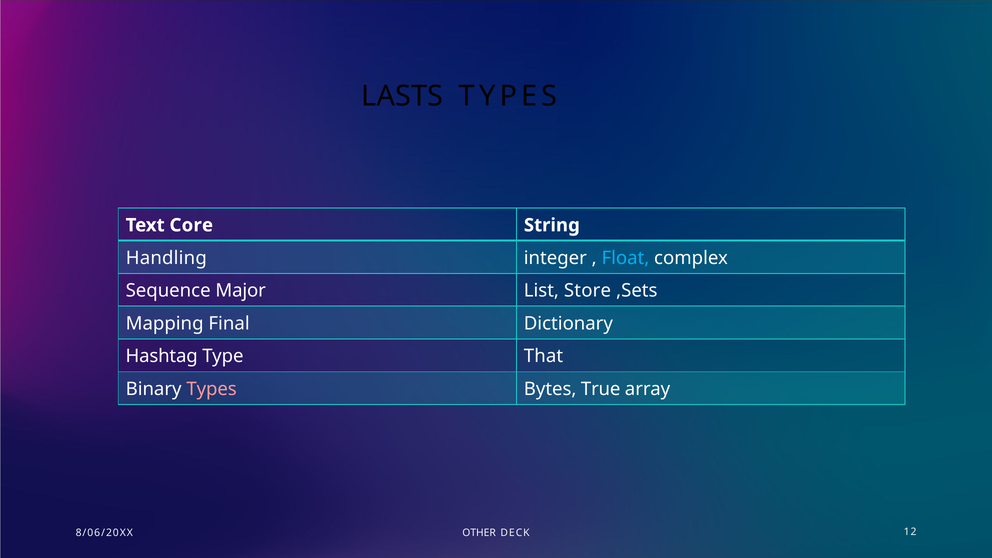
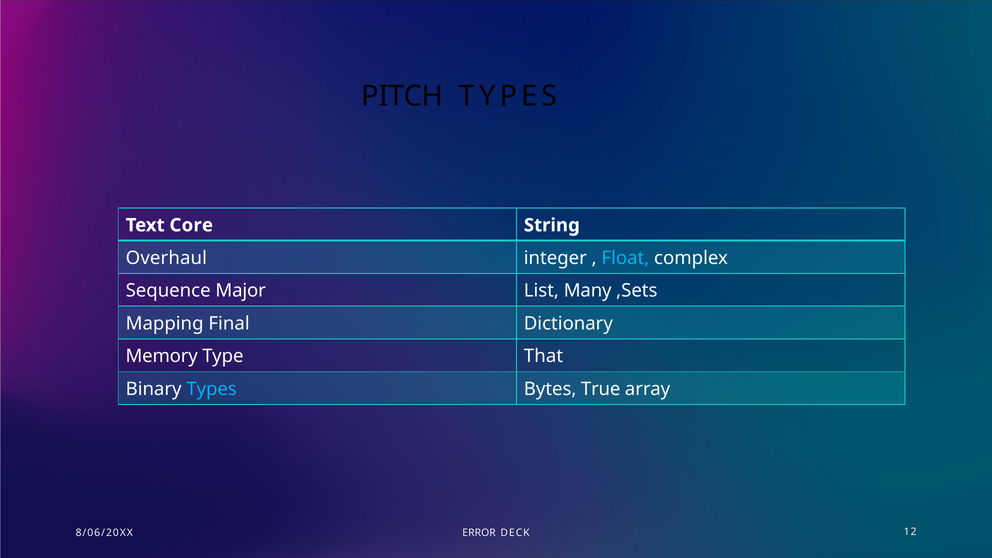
LASTS: LASTS -> PITCH (402, 96)
Handling: Handling -> Overhaul (166, 258)
Store: Store -> Many (588, 291)
Hashtag: Hashtag -> Memory (162, 356)
Types colour: pink -> light blue (212, 389)
OTHER: OTHER -> ERROR (479, 533)
